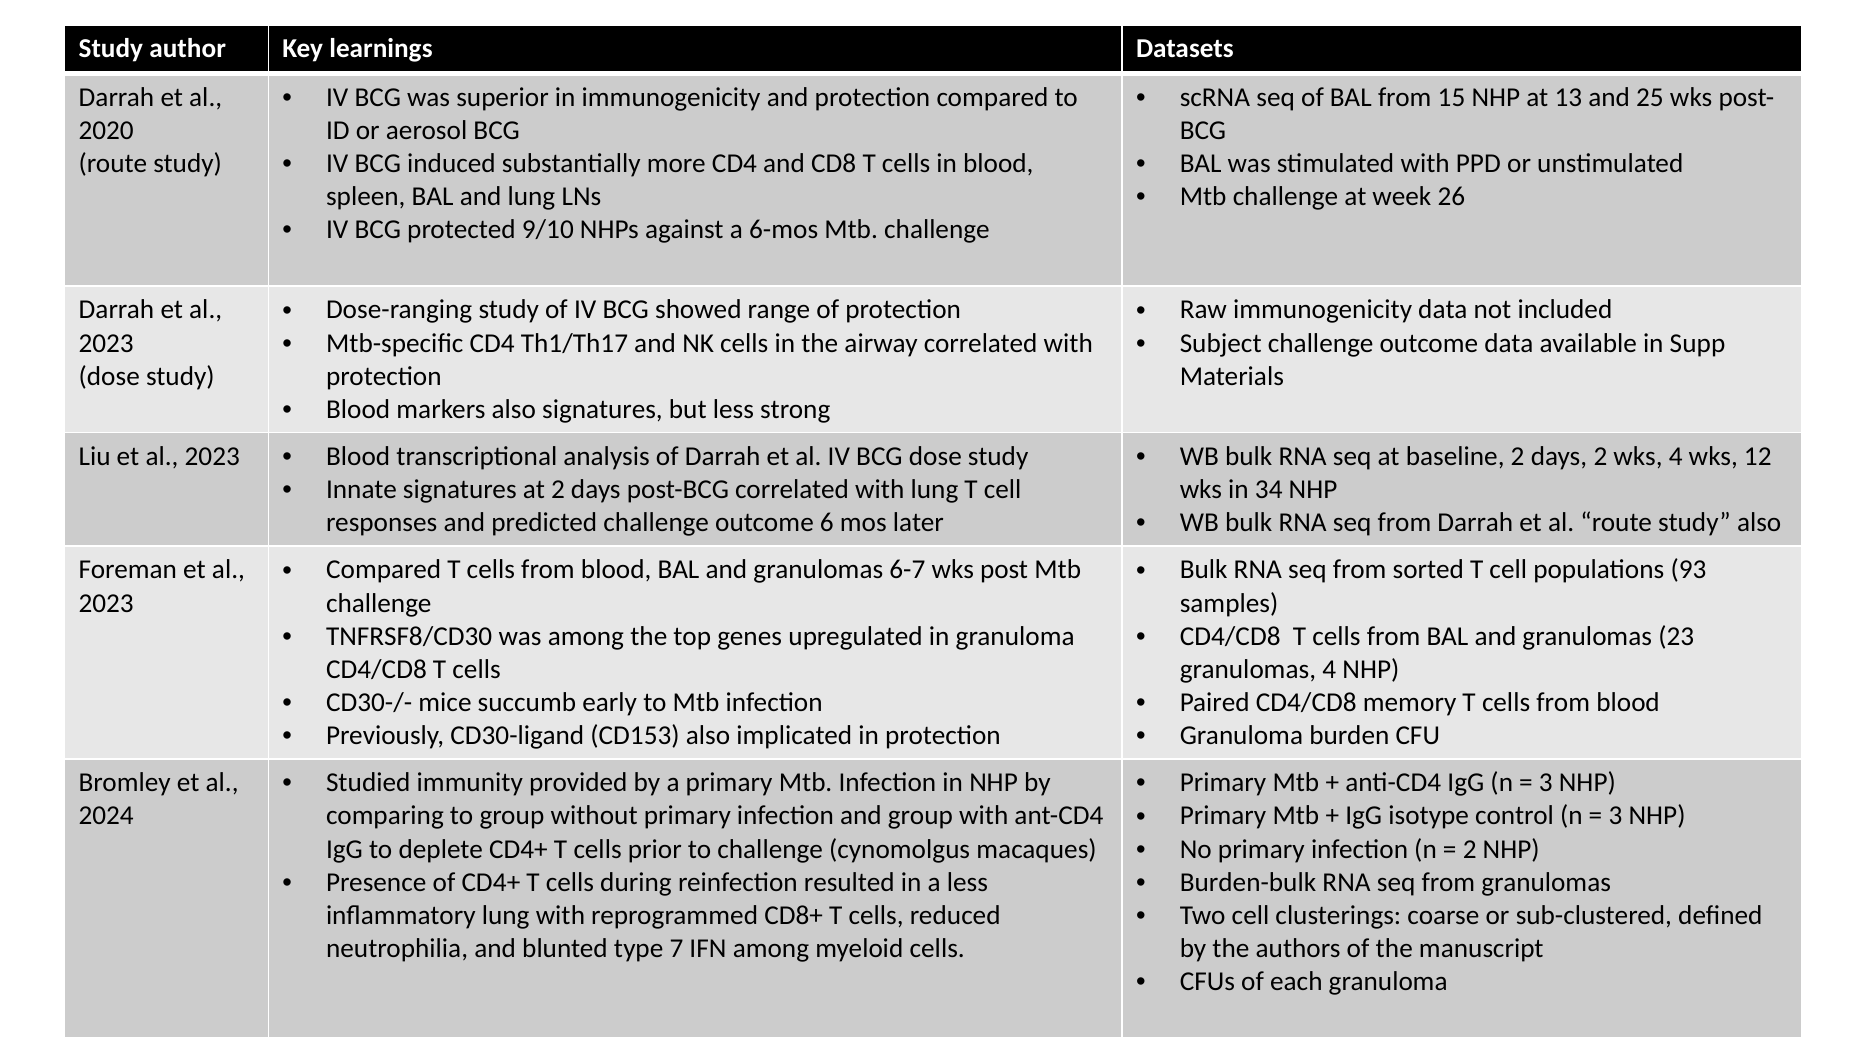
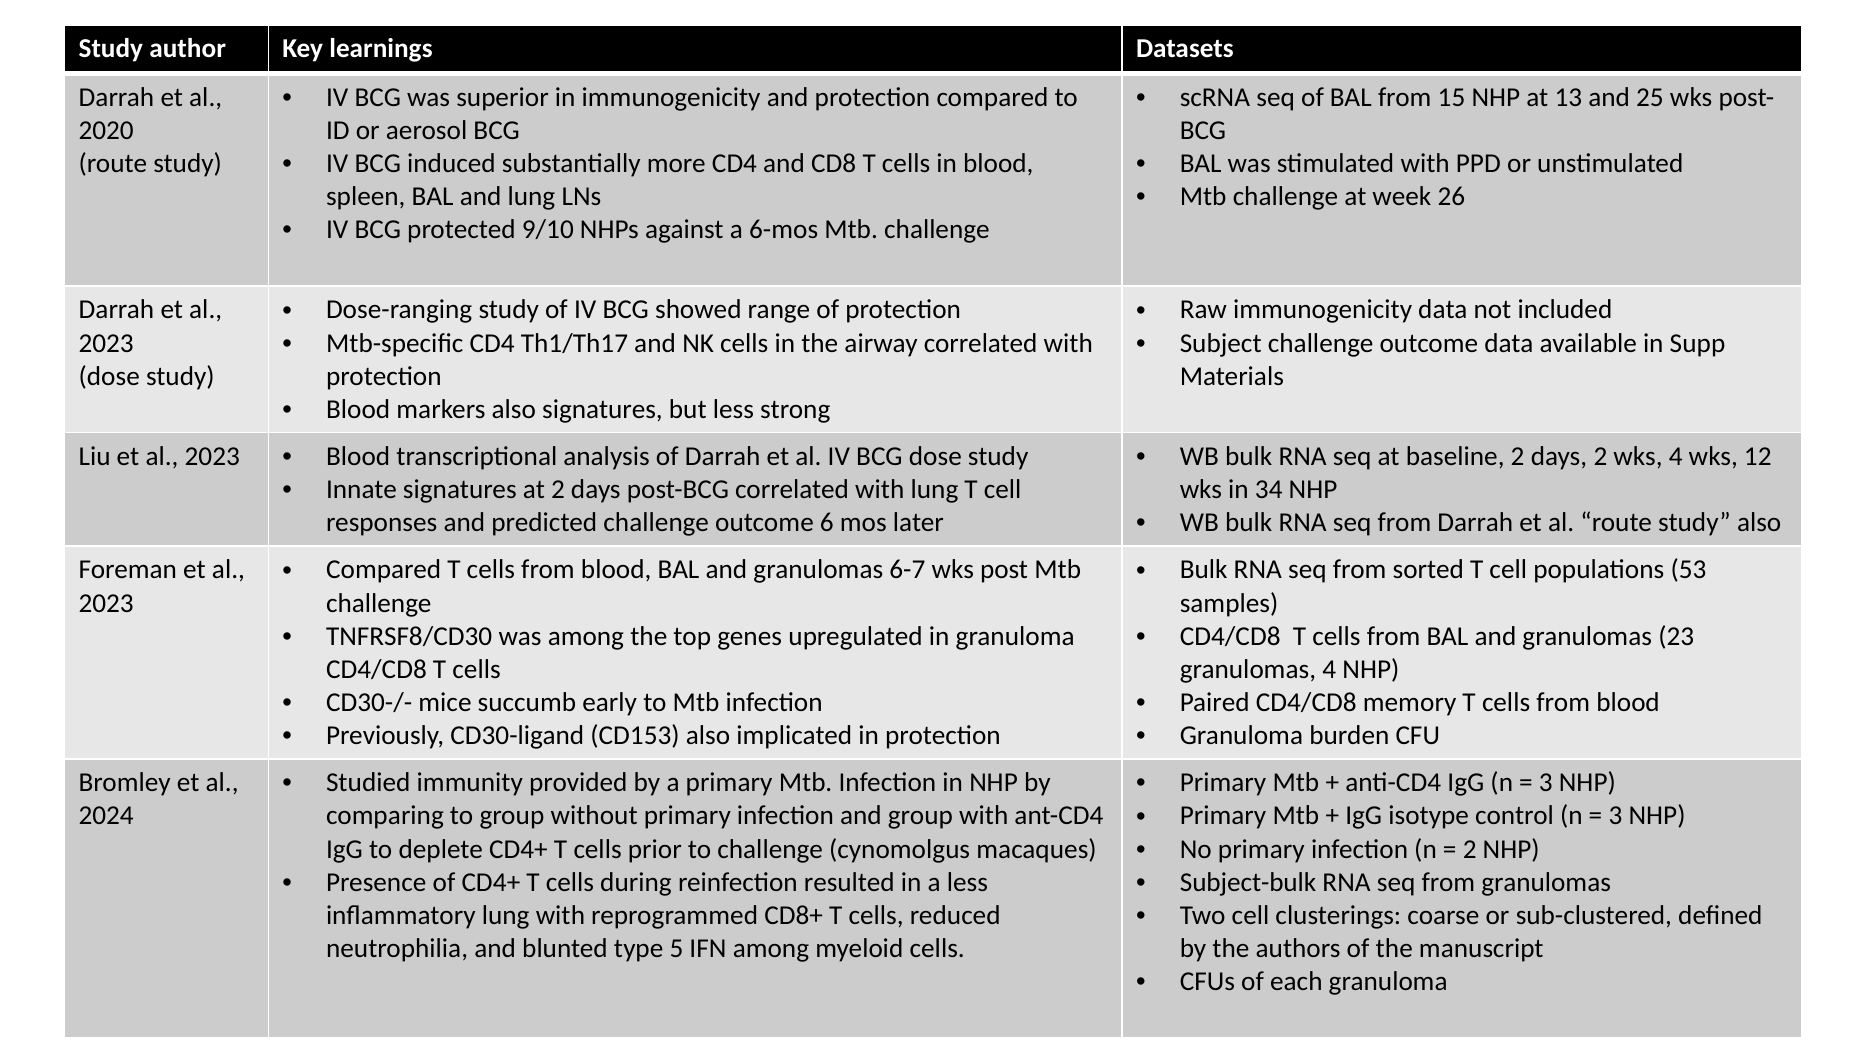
93: 93 -> 53 (1688, 570)
Burden-bulk: Burden-bulk -> Subject-bulk (1248, 882)
7: 7 -> 5 (677, 949)
